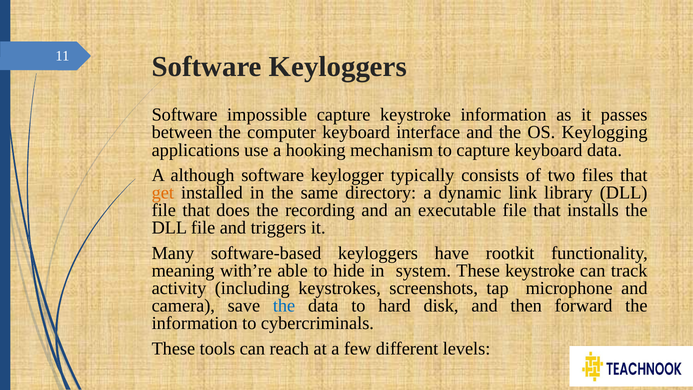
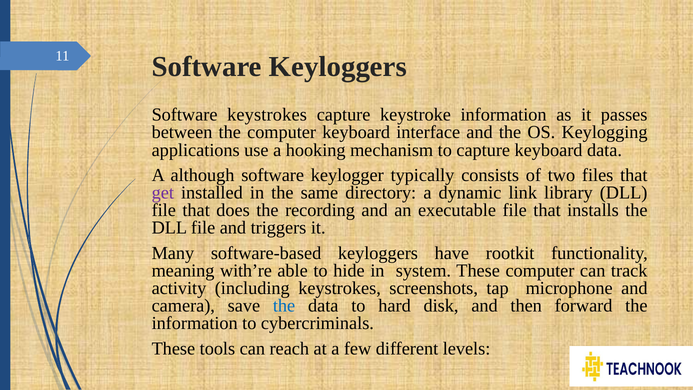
Software impossible: impossible -> keystrokes (267, 115)
get colour: orange -> purple (163, 193)
These keystroke: keystroke -> computer (540, 271)
